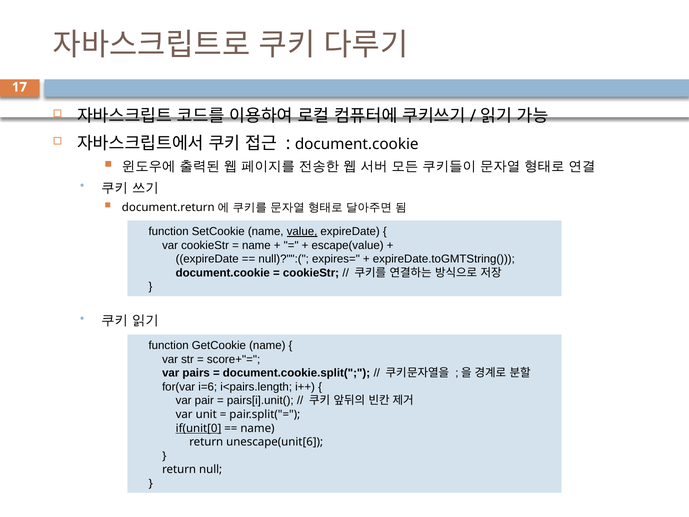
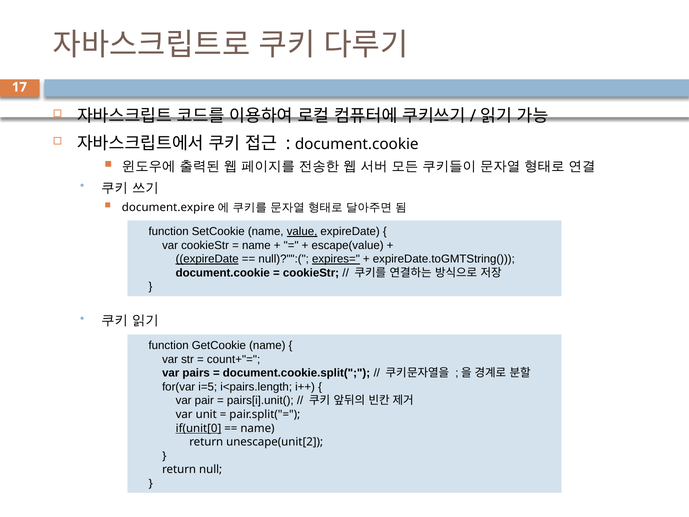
document.return: document.return -> document.expire (168, 207)
expireDate underline: none -> present (207, 259)
expires= underline: none -> present (336, 259)
score+"=: score+"= -> count+"= (234, 359)
i=6: i=6 -> i=5 (208, 387)
unescape(unit[6: unescape(unit[6 -> unescape(unit[2 (275, 442)
